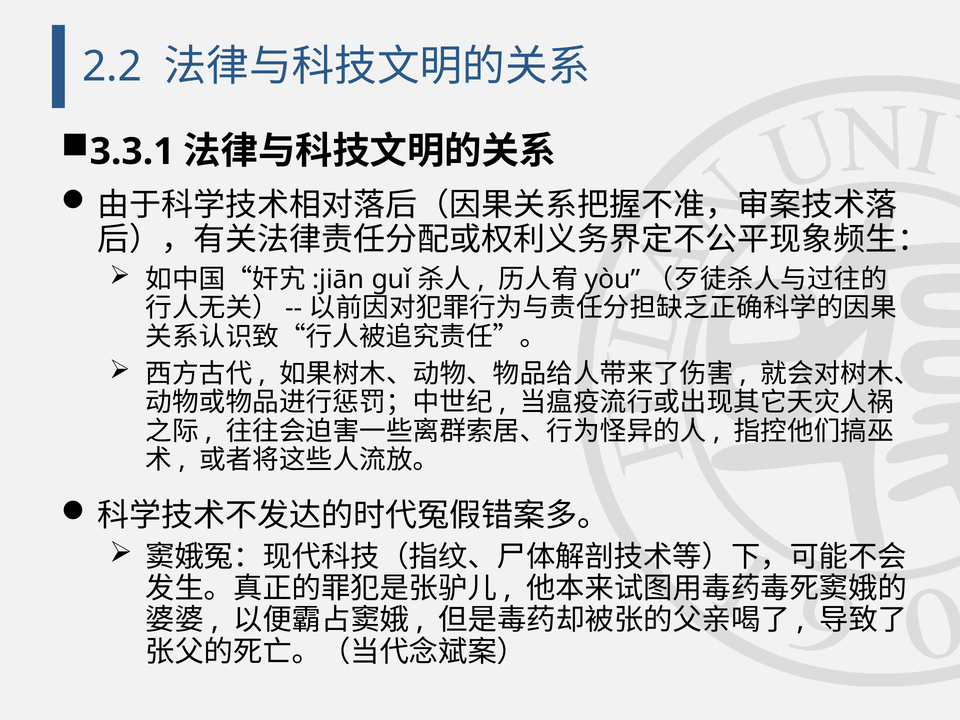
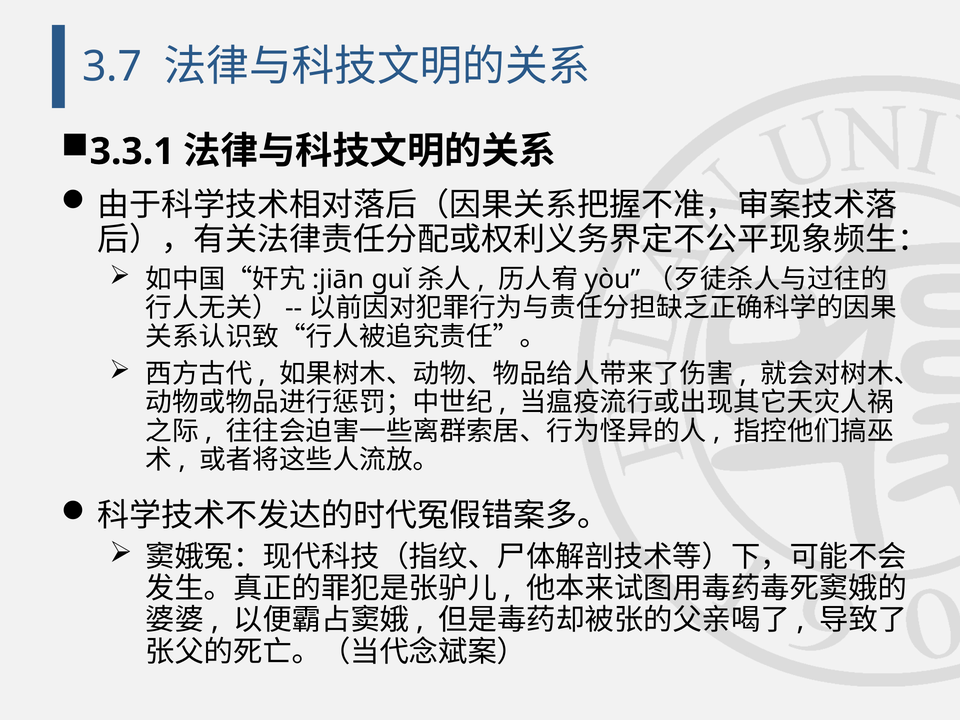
2.2: 2.2 -> 3.7 (112, 66)
